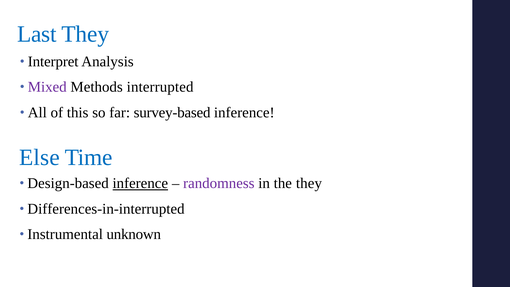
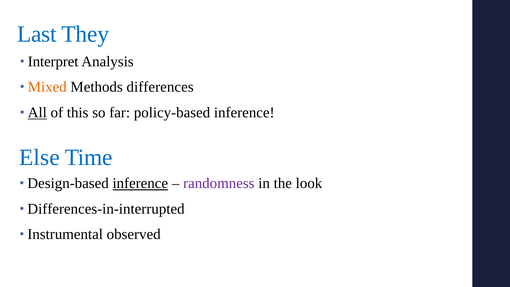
Mixed colour: purple -> orange (47, 87)
interrupted: interrupted -> differences (160, 87)
All underline: none -> present (37, 113)
survey-based: survey-based -> policy-based (172, 113)
the they: they -> look (309, 183)
unknown: unknown -> observed (134, 234)
